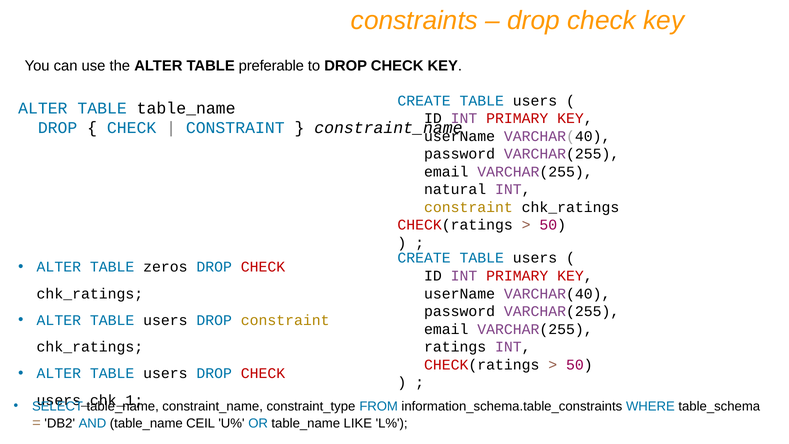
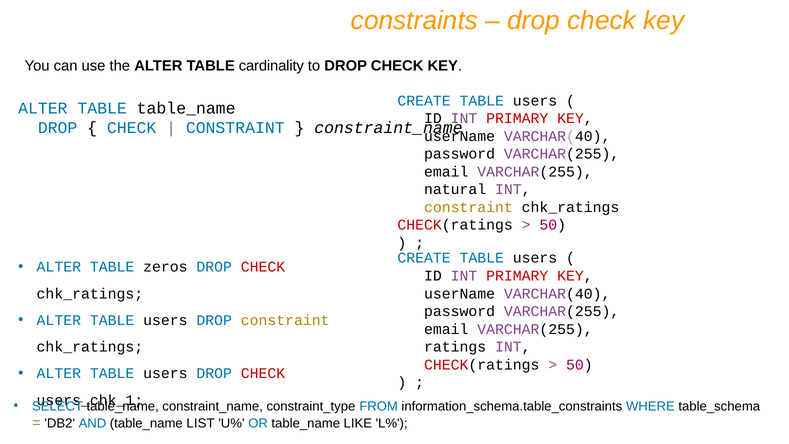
preferable: preferable -> cardinality (271, 66)
CEIL: CEIL -> LIST (200, 423)
